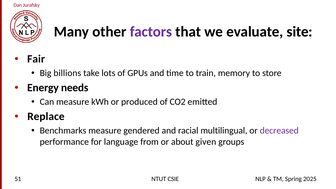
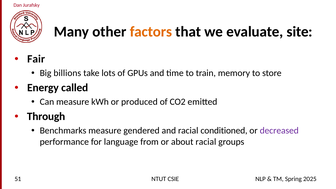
factors colour: purple -> orange (151, 32)
needs: needs -> called (75, 88)
Replace: Replace -> Through (46, 116)
multilingual: multilingual -> conditioned (224, 130)
about given: given -> racial (206, 142)
